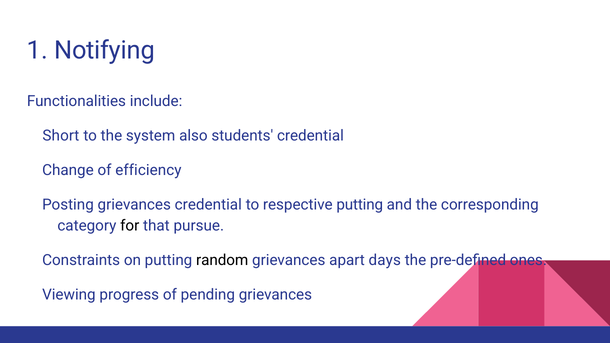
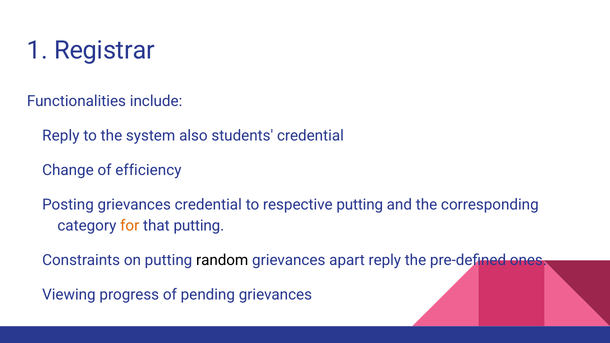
Notifying: Notifying -> Registrar (104, 50)
Short: Short -> Reply (61, 136)
for colour: black -> orange (130, 226)
that pursue: pursue -> putting (199, 226)
apart days: days -> reply (385, 260)
